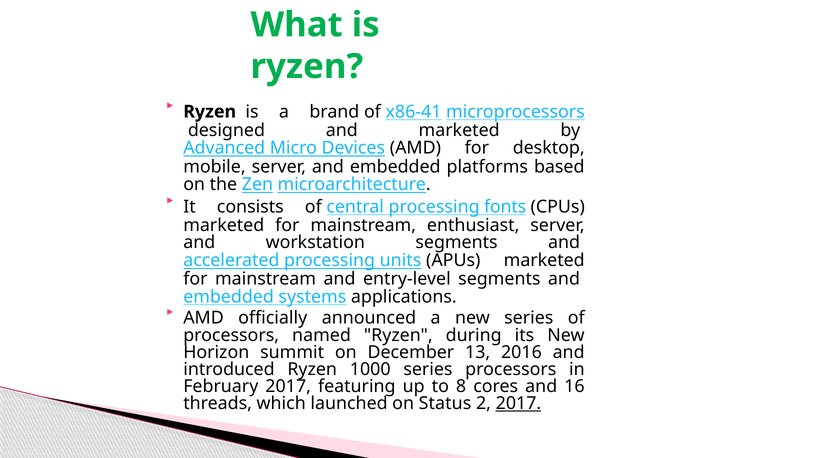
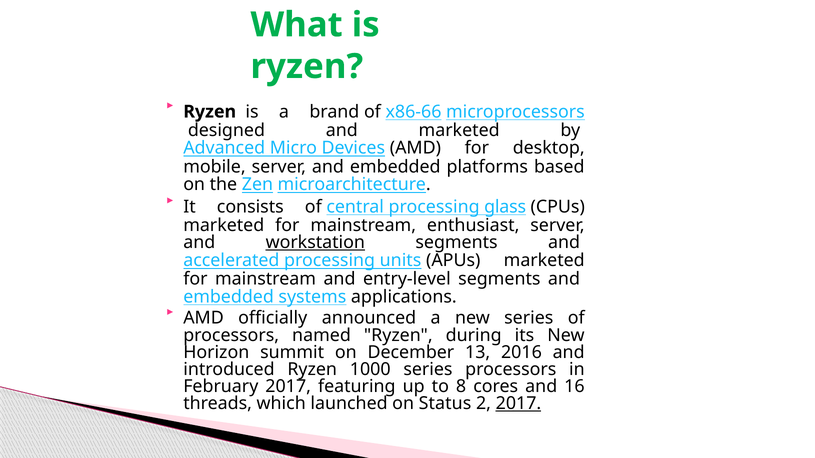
x86-41: x86-41 -> x86-66 (414, 112)
fonts: fonts -> glass (505, 207)
workstation underline: none -> present (315, 243)
